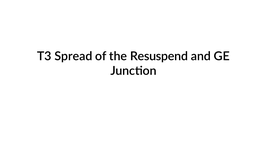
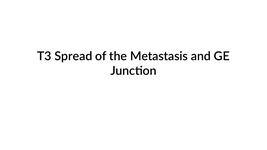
Resuspend: Resuspend -> Metastasis (159, 56)
